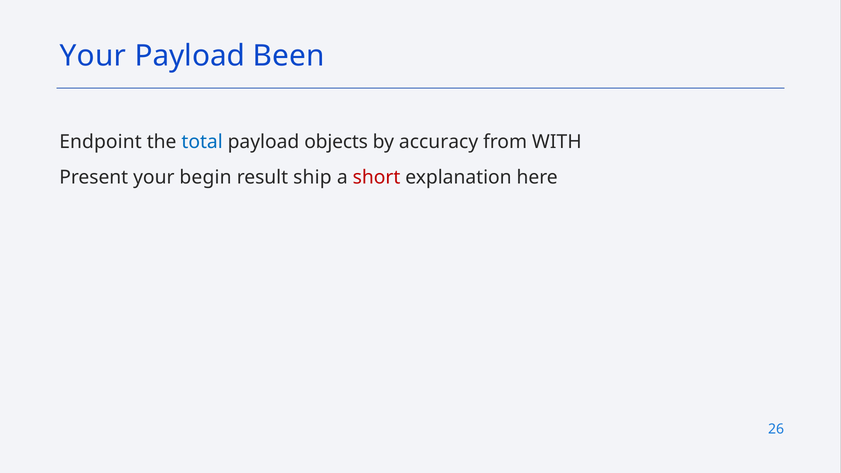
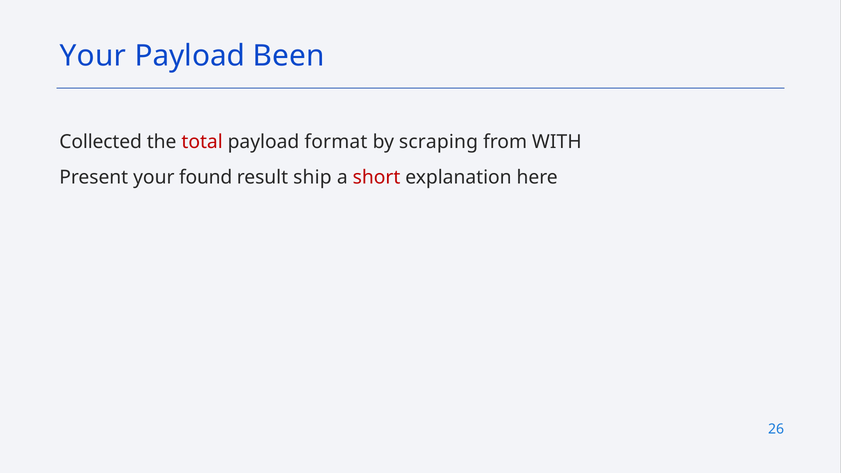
Endpoint: Endpoint -> Collected (101, 142)
total colour: blue -> red (202, 142)
objects: objects -> format (336, 142)
accuracy: accuracy -> scraping (439, 142)
begin: begin -> found (206, 177)
